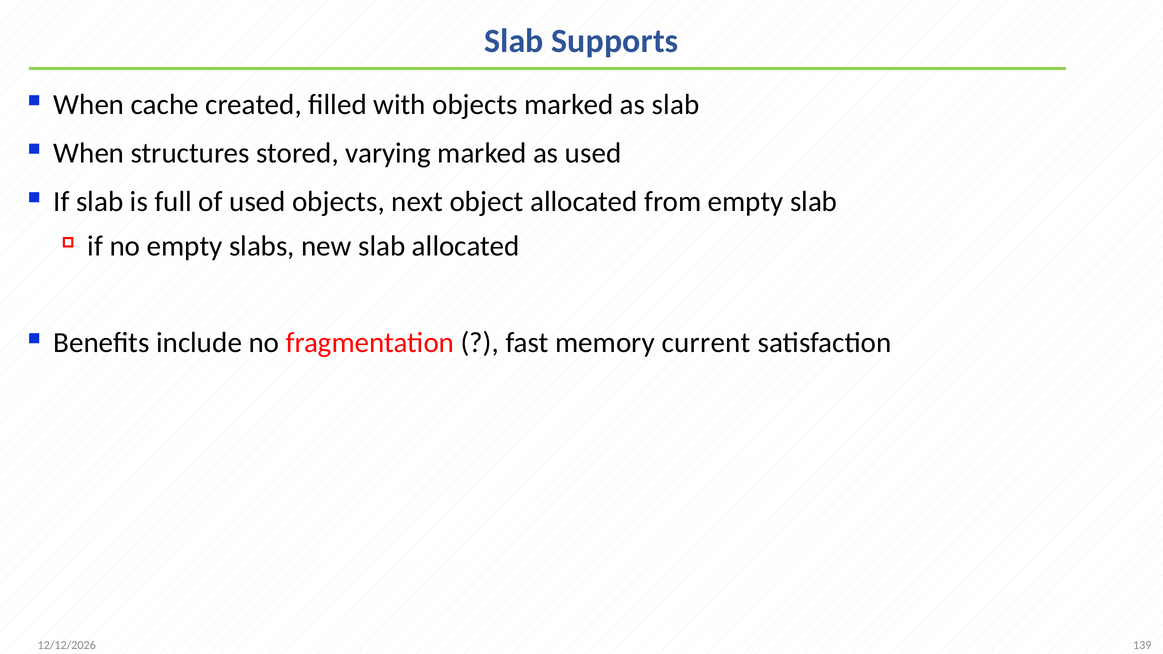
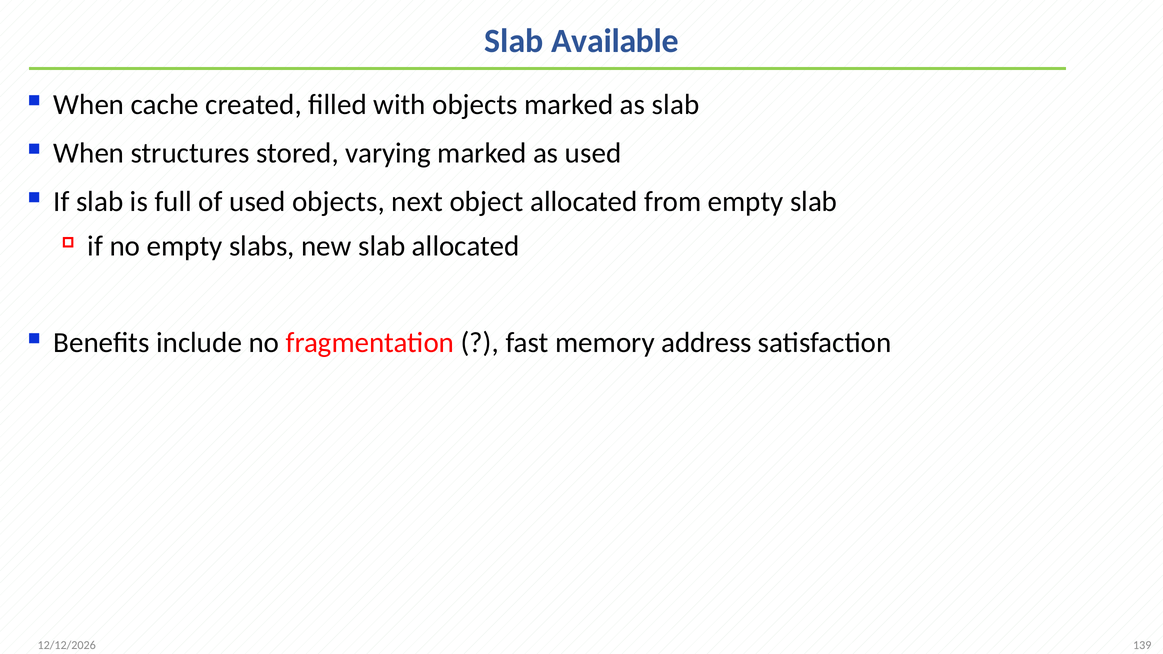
Supports: Supports -> Available (615, 41)
current: current -> address (706, 343)
